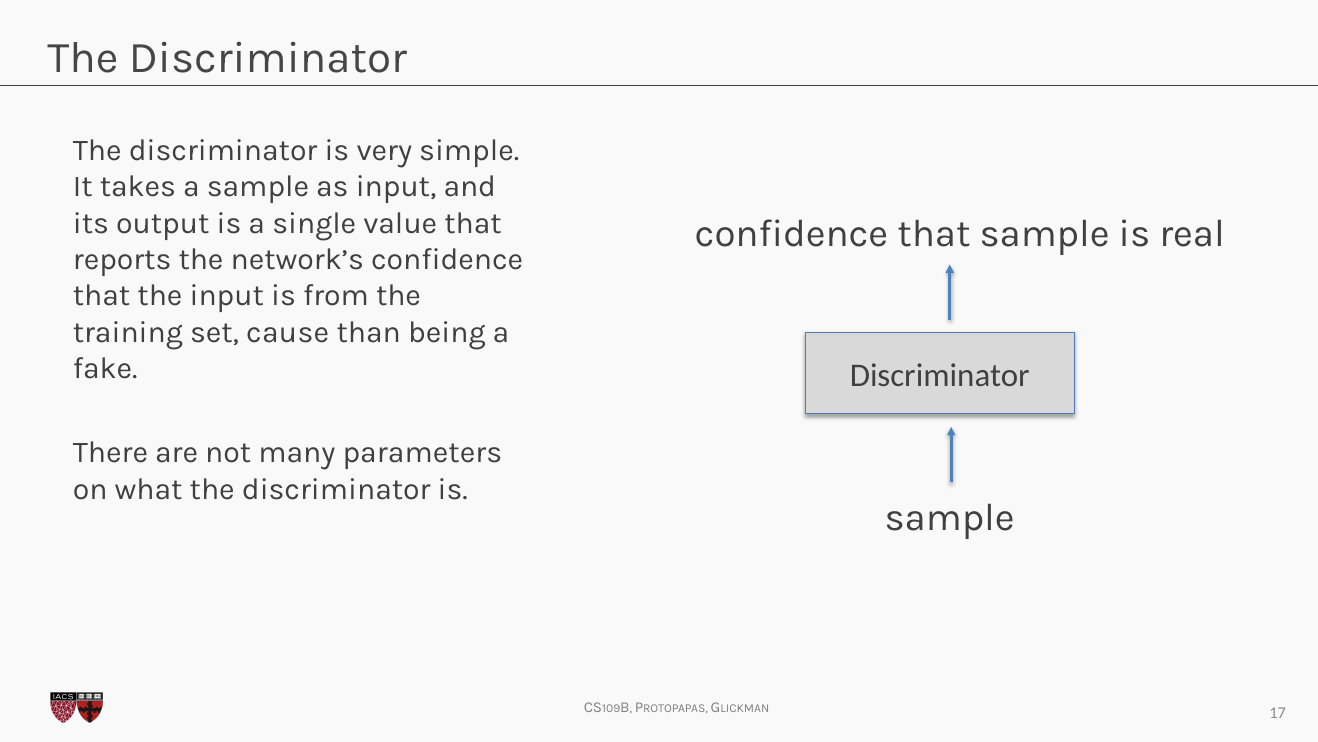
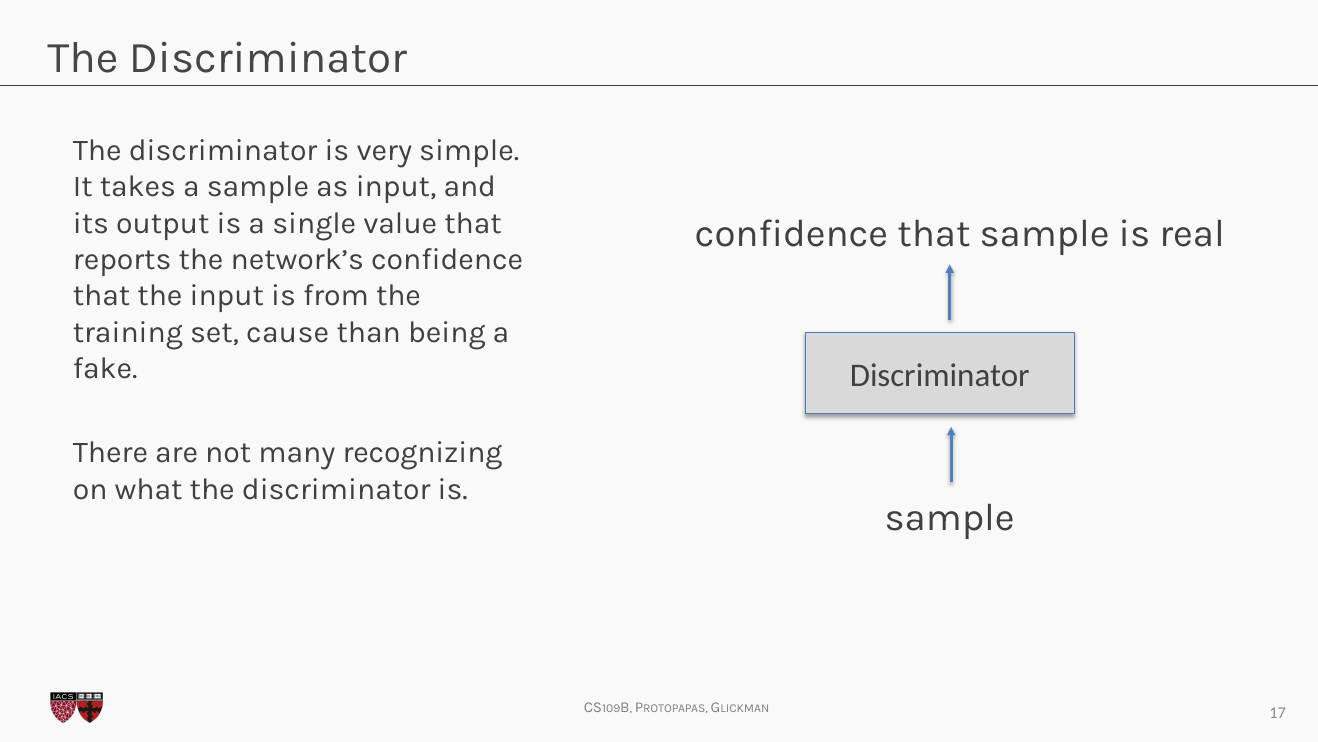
parameters: parameters -> recognizing (422, 453)
